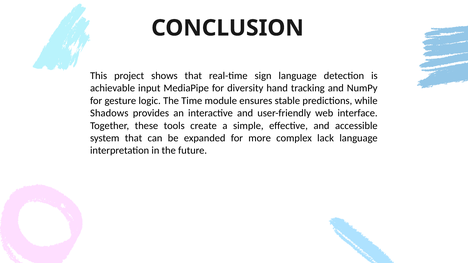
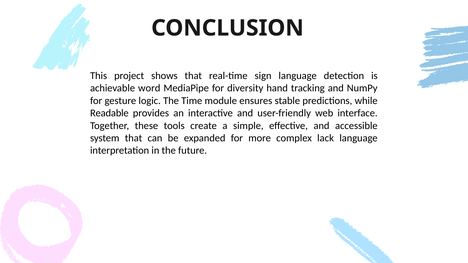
input: input -> word (149, 88)
Shadows: Shadows -> Readable (109, 113)
